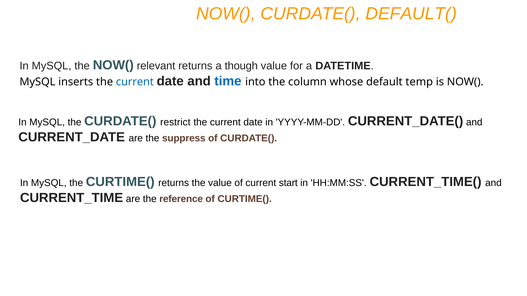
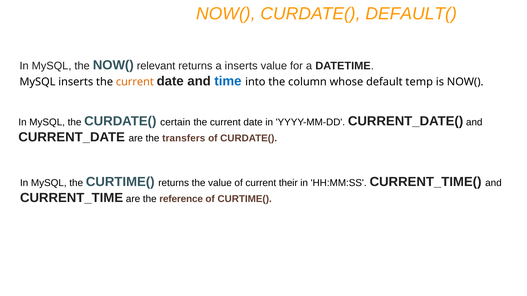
a though: though -> inserts (241, 66)
current colour: blue -> orange (135, 82)
restrict: restrict -> certain (175, 122)
suppress: suppress -> transfers (184, 138)
start: start -> their (288, 183)
